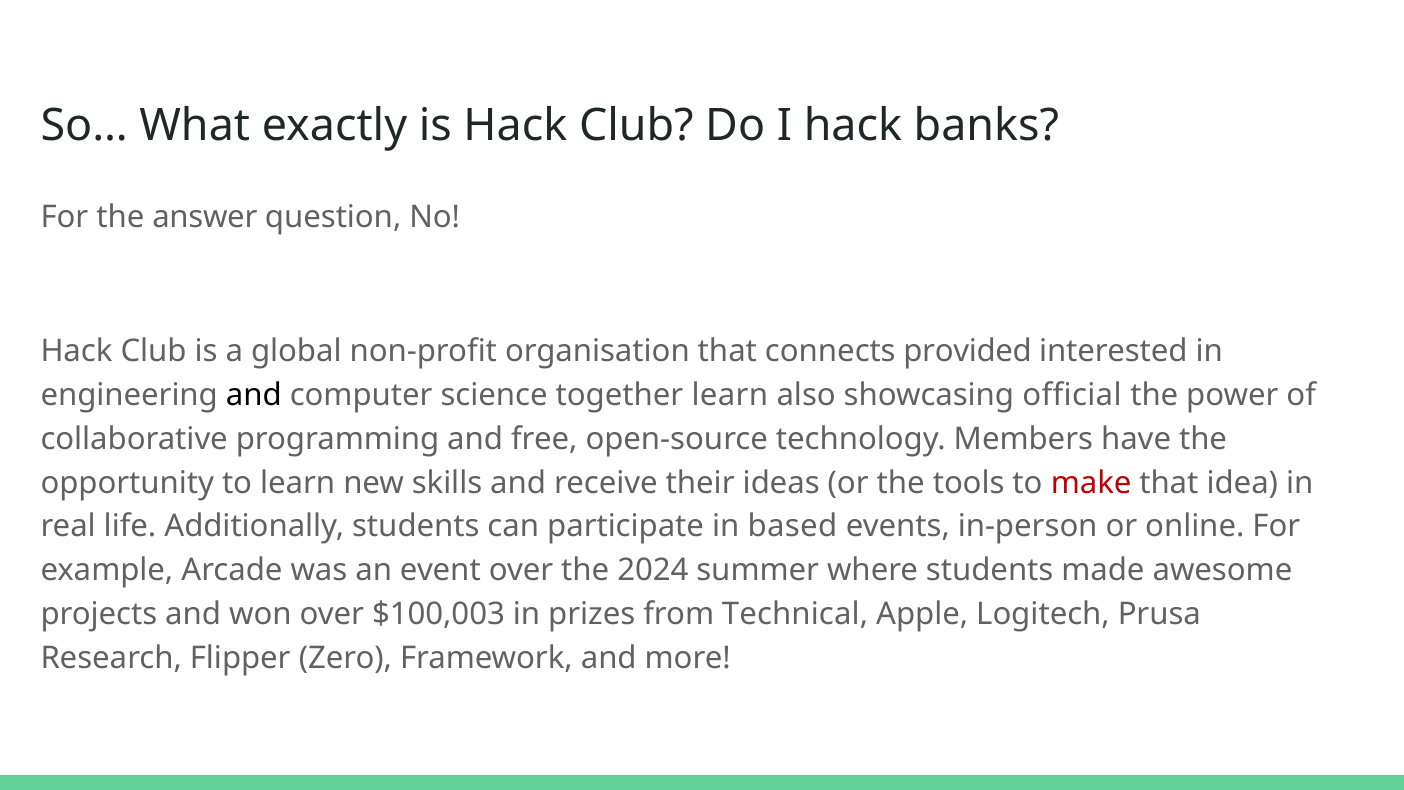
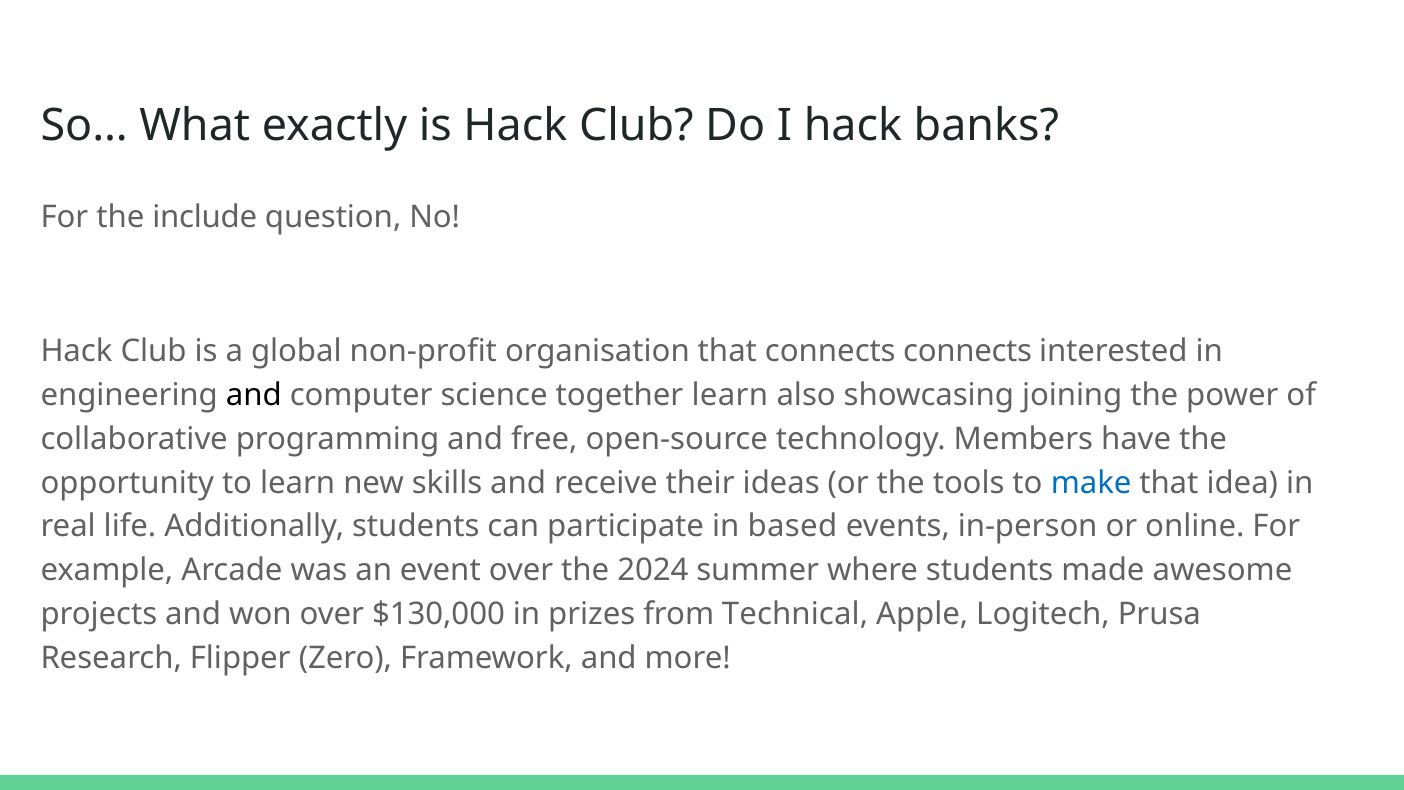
answer: answer -> include (205, 217)
connects provided: provided -> connects (968, 351)
official: official -> joining (1072, 395)
make colour: red -> blue (1091, 483)
$100,003: $100,003 -> $130,000 (438, 614)
